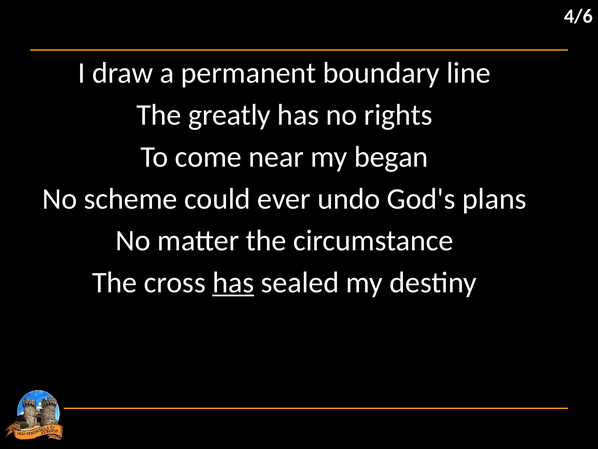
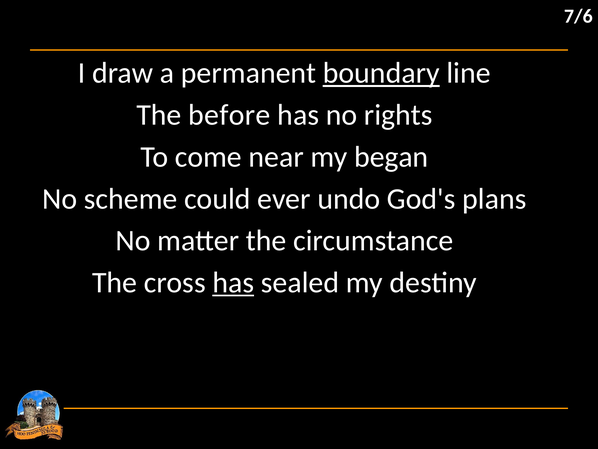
4/6: 4/6 -> 7/6 (578, 16)
boundary underline: none -> present (381, 73)
greatly: greatly -> before (229, 115)
